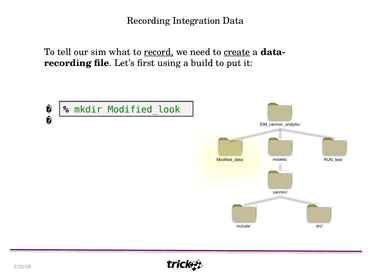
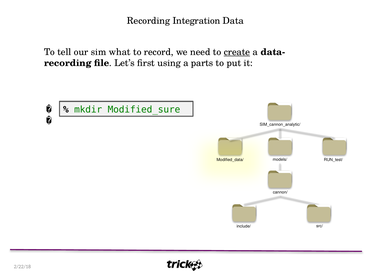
record underline: present -> none (159, 52)
build: build -> parts (202, 63)
Modified_look: Modified_look -> Modified_sure (144, 109)
